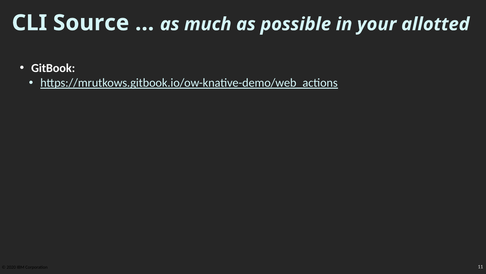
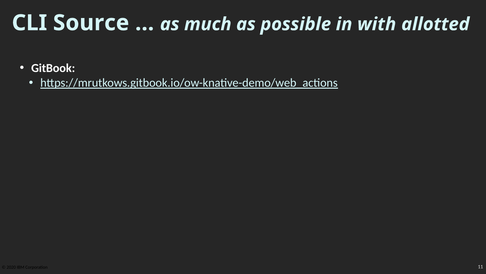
your: your -> with (377, 24)
